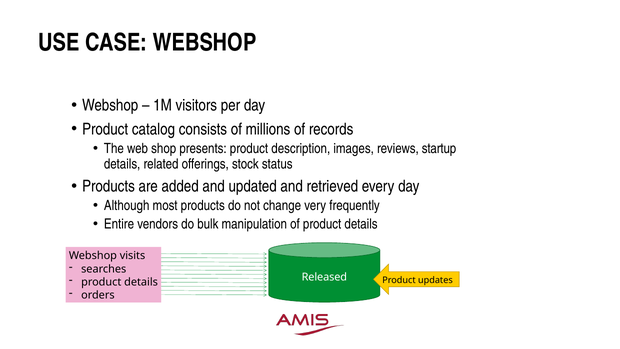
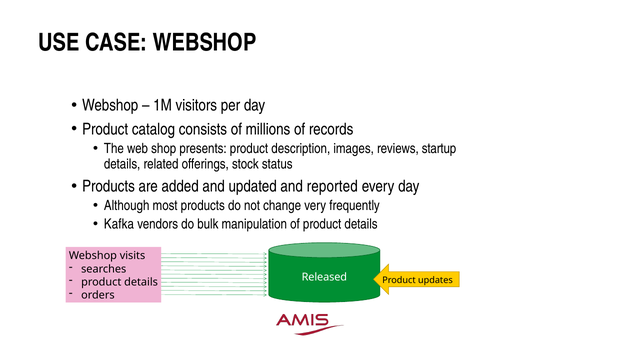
retrieved: retrieved -> reported (332, 186)
Entire: Entire -> Kafka (119, 224)
